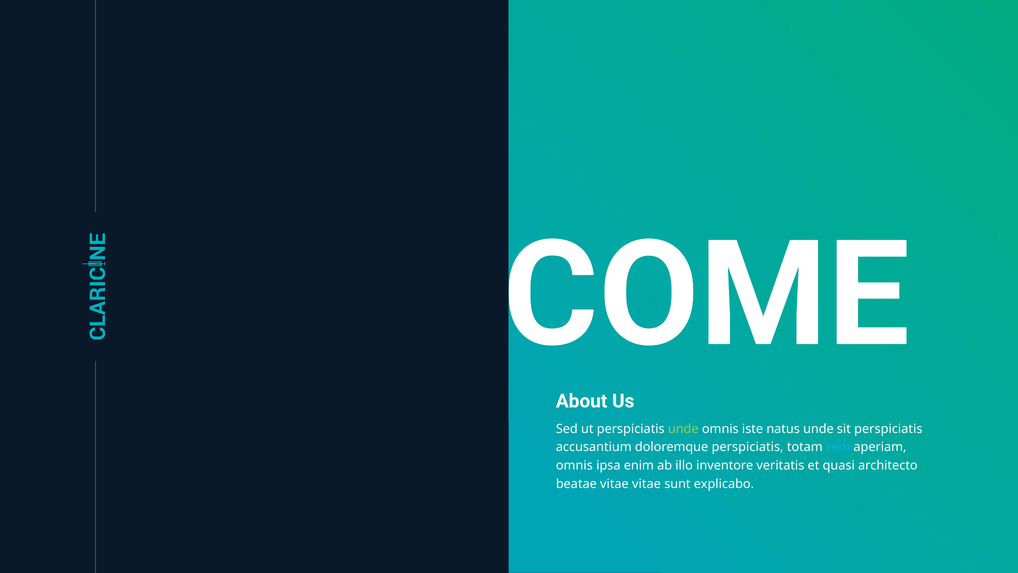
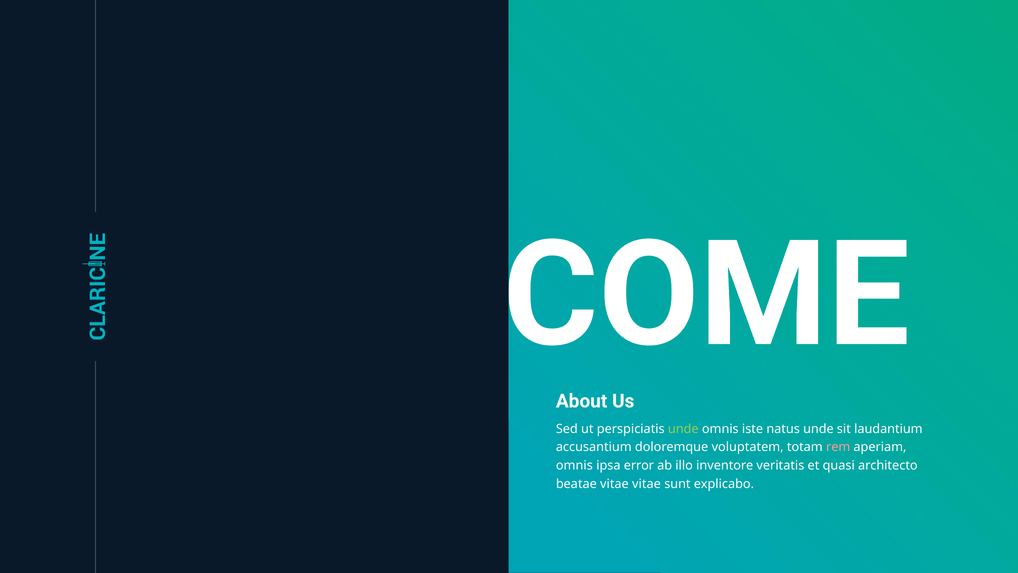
sit perspiciatis: perspiciatis -> laudantium (888, 429)
doloremque perspiciatis: perspiciatis -> voluptatem (748, 447)
rem colour: light blue -> pink (838, 447)
enim: enim -> error (639, 465)
